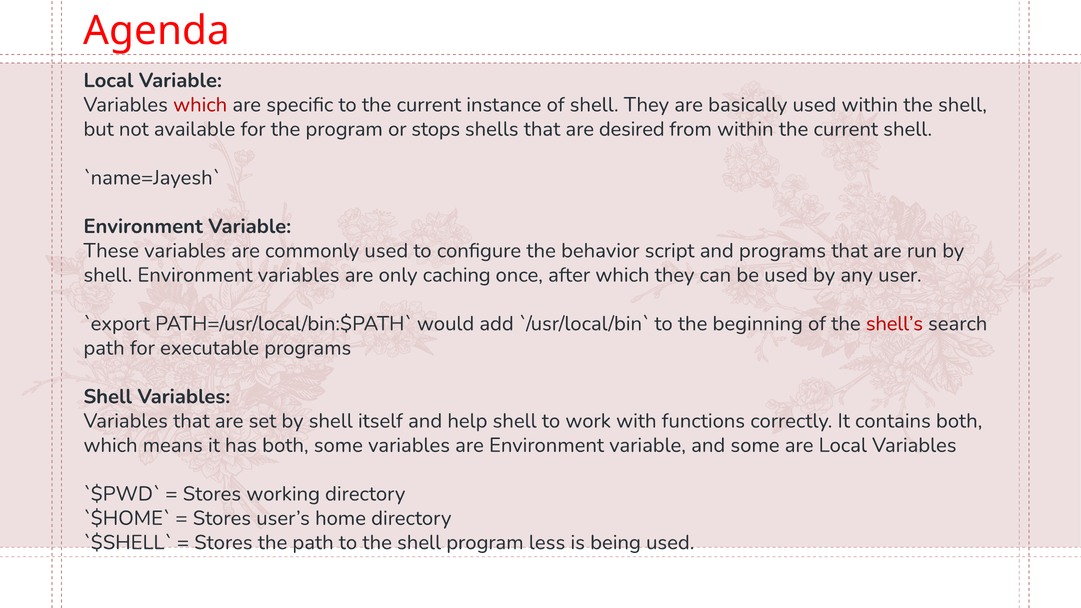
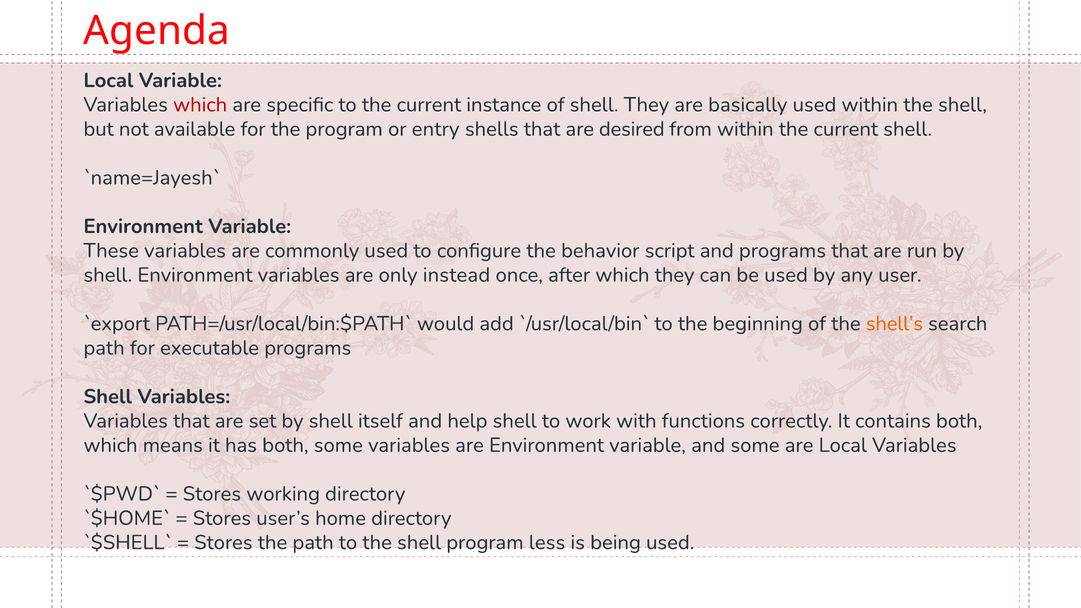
stops: stops -> entry (436, 129)
caching: caching -> instead (456, 275)
shell’s colour: red -> orange (894, 324)
